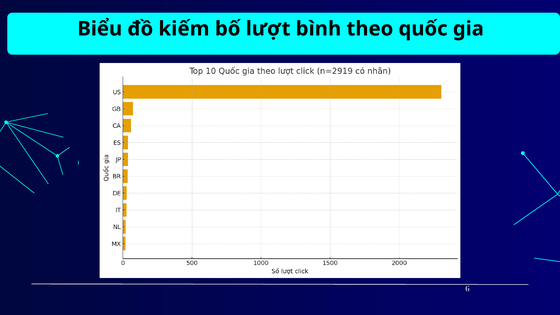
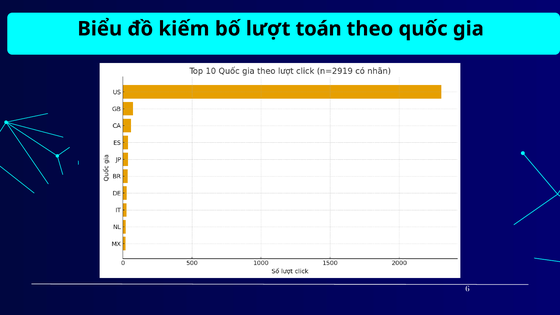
bình: bình -> toán (319, 29)
